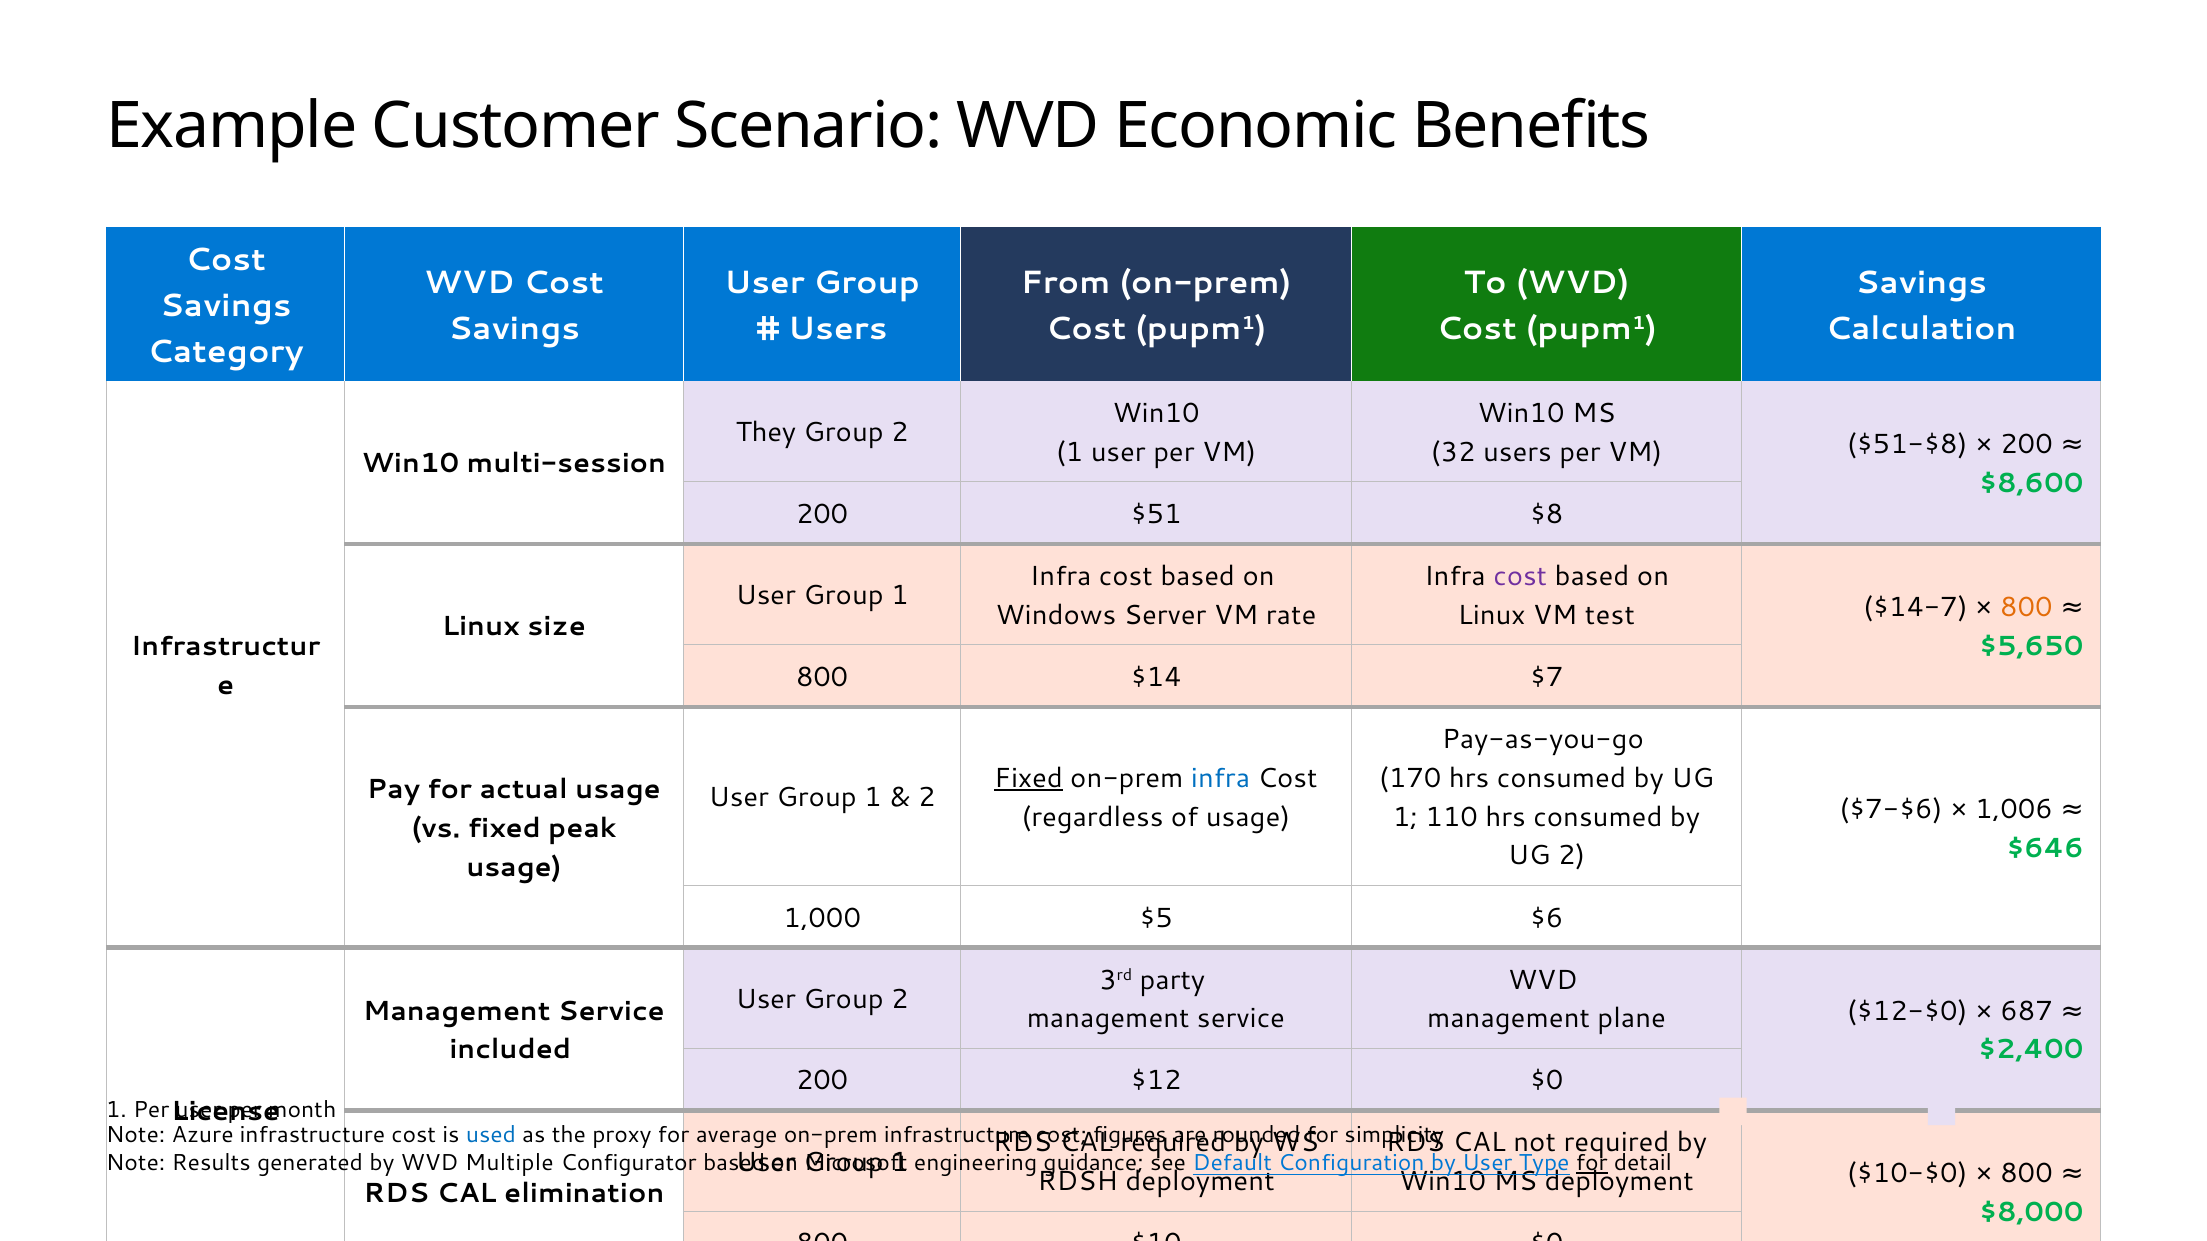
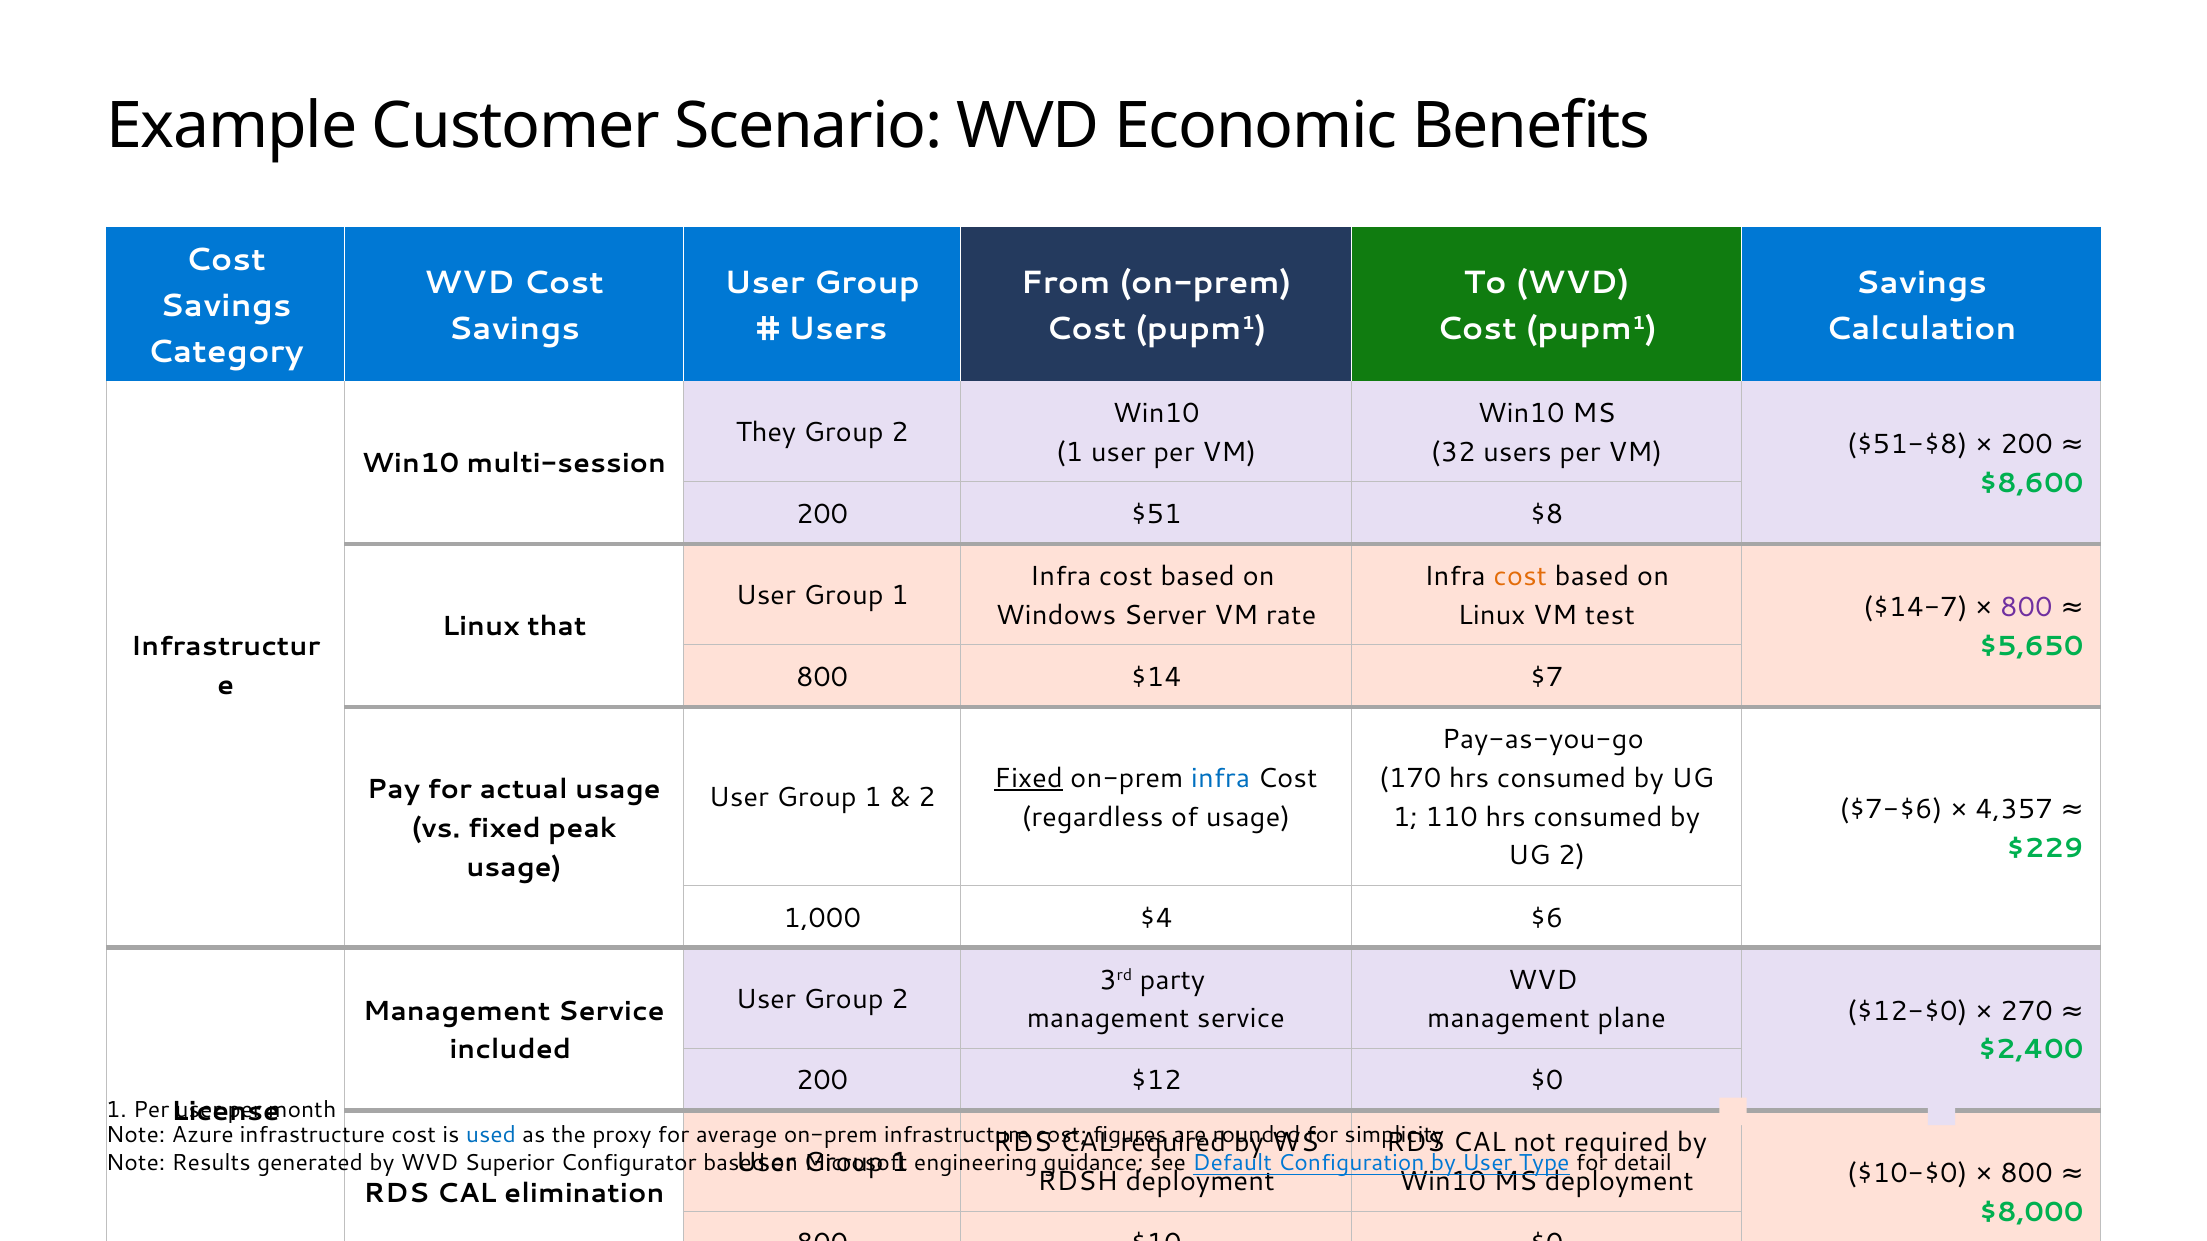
cost colour: purple -> orange (1520, 576)
800 colour: orange -> purple (2026, 608)
size: size -> that (557, 627)
1,006: 1,006 -> 4,357 (2014, 809)
$646: $646 -> $229 (2045, 848)
$5: $5 -> $4 (1156, 918)
687: 687 -> 270 (2027, 1011)
Multiple: Multiple -> Superior (510, 1163)
for underline: present -> none (1592, 1163)
